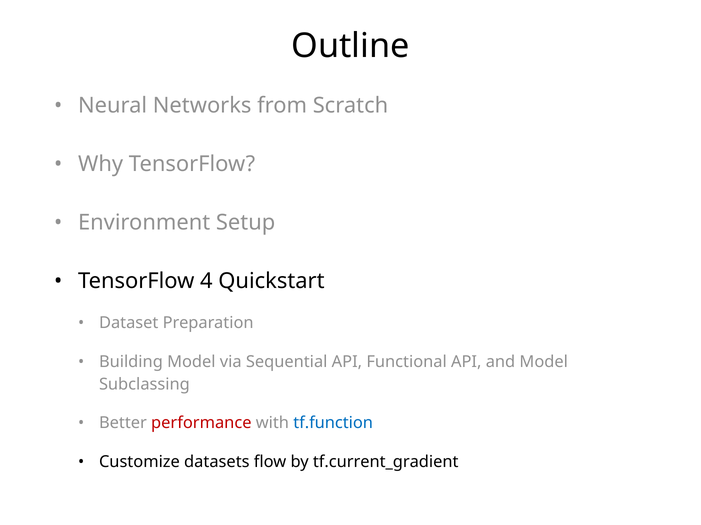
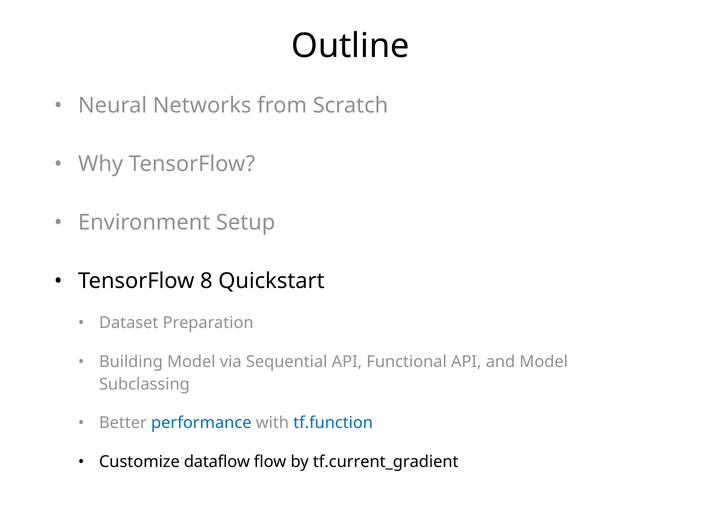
4: 4 -> 8 (206, 281)
performance colour: red -> blue (201, 424)
datasets: datasets -> dataflow (217, 463)
